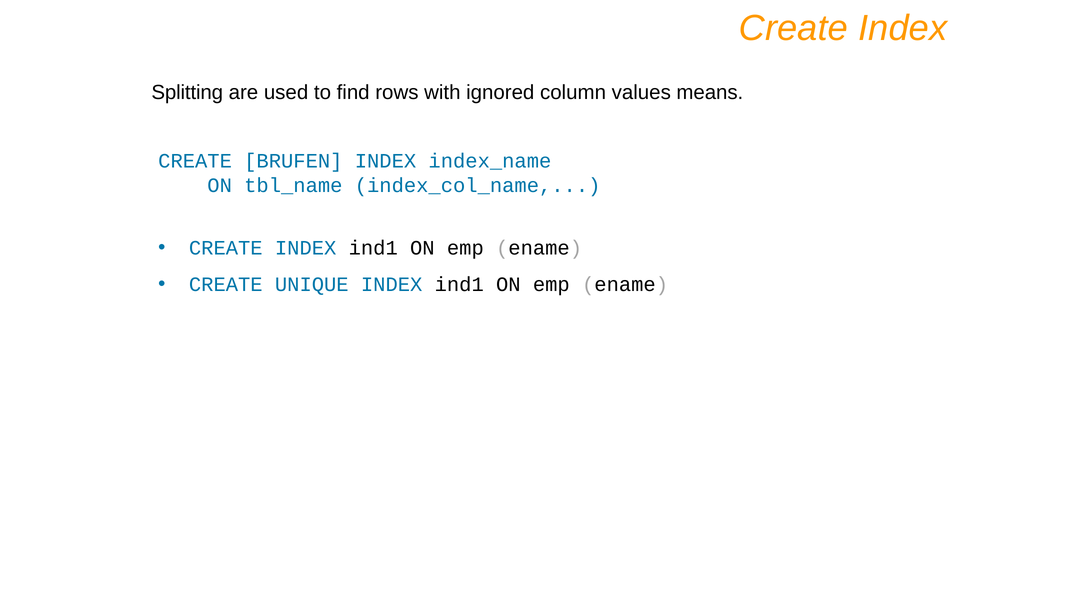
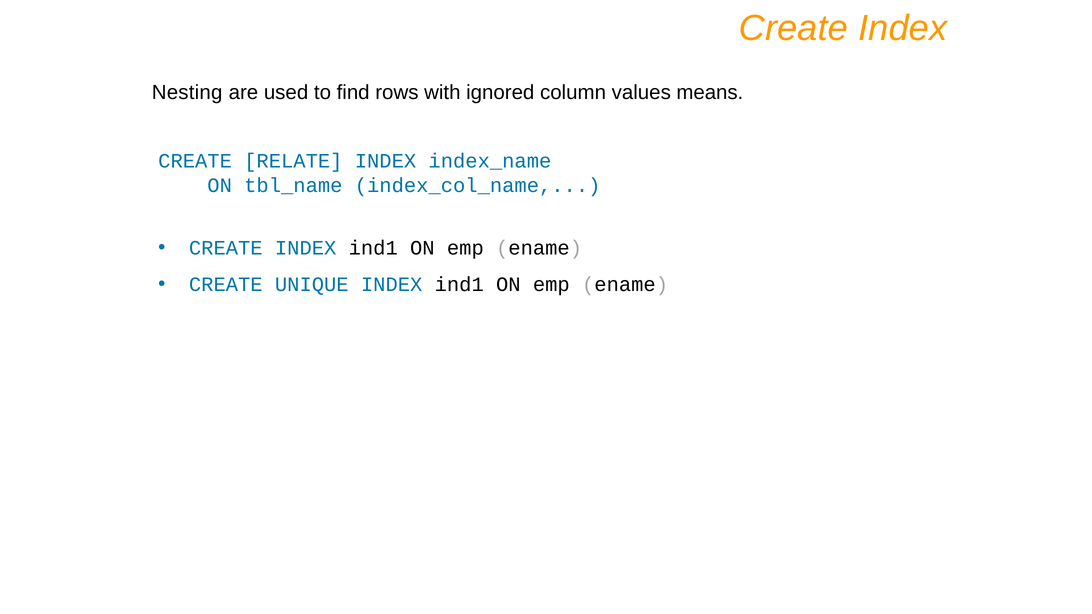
Splitting: Splitting -> Nesting (187, 93)
BRUFEN: BRUFEN -> RELATE (293, 161)
